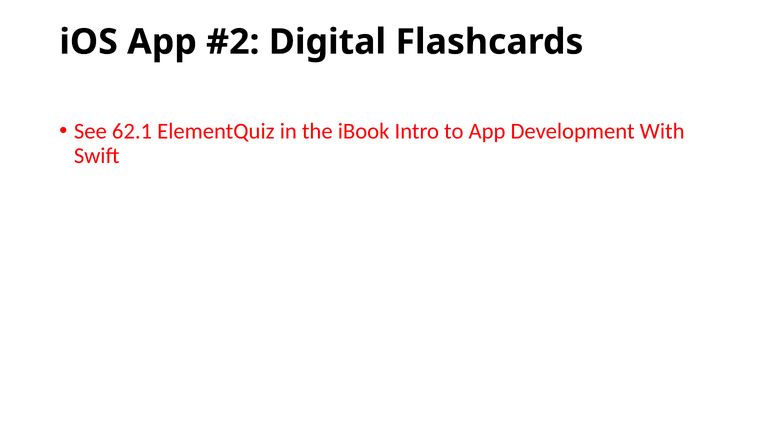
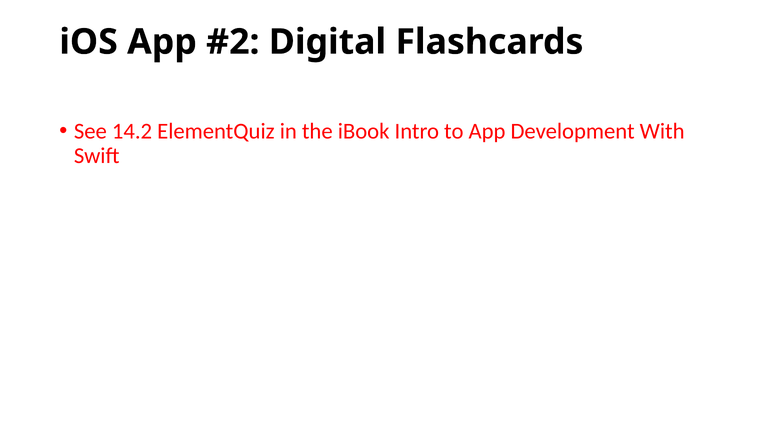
62.1: 62.1 -> 14.2 (132, 132)
